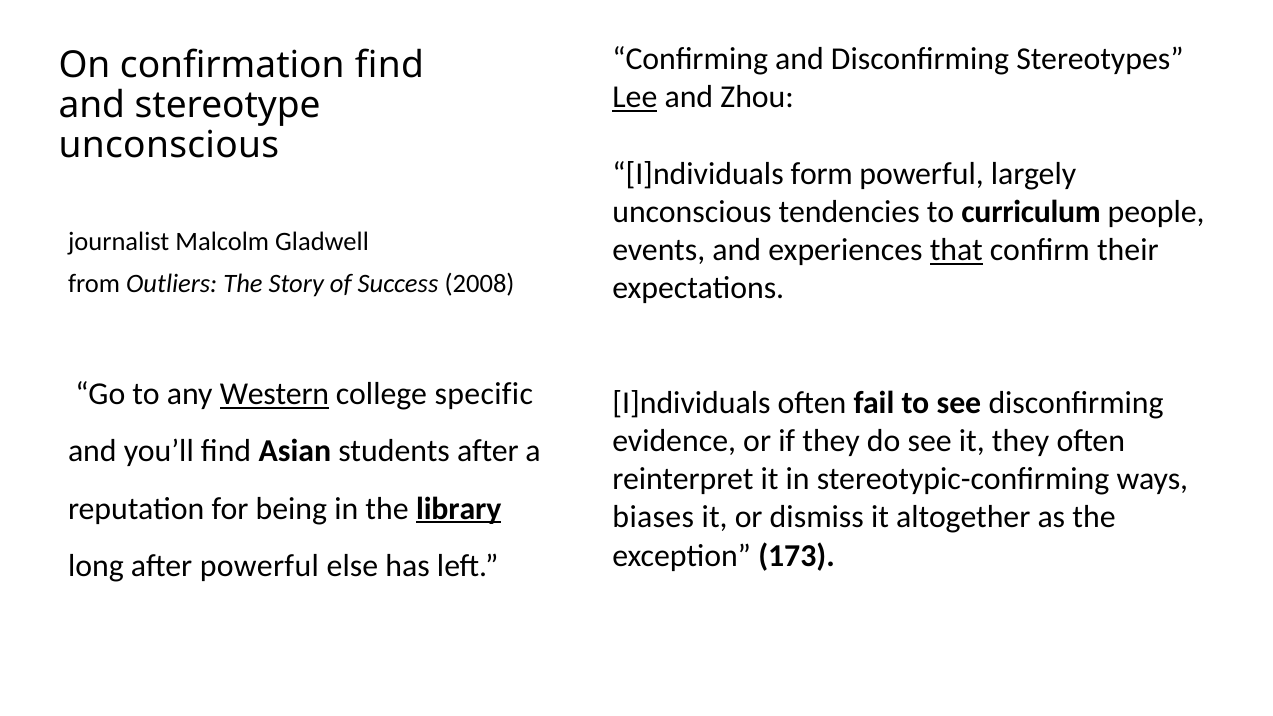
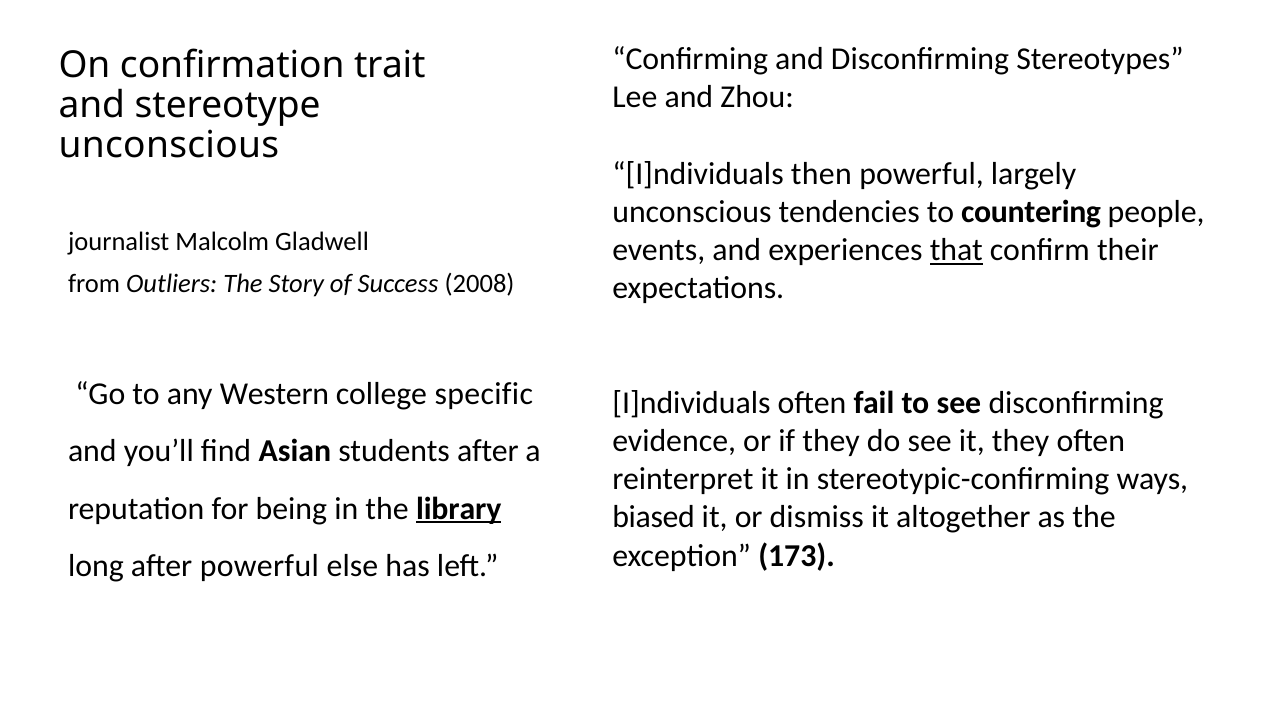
confirmation find: find -> trait (390, 65)
Lee underline: present -> none (635, 97)
form: form -> then (821, 174)
curriculum: curriculum -> countering (1031, 212)
Western underline: present -> none (274, 394)
biases: biases -> biased (654, 517)
